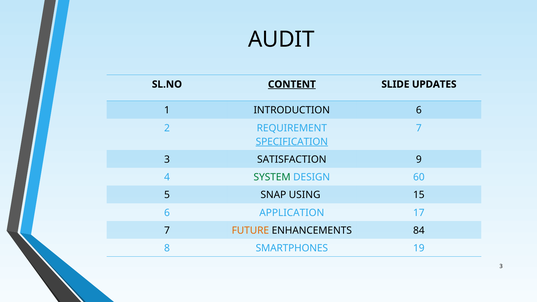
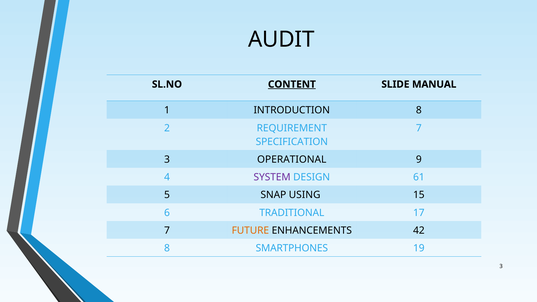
UPDATES: UPDATES -> MANUAL (434, 84)
INTRODUCTION 6: 6 -> 8 (419, 110)
SPECIFICATION underline: present -> none (292, 142)
SATISFACTION: SATISFACTION -> OPERATIONAL (292, 160)
SYSTEM colour: green -> purple (272, 177)
60: 60 -> 61 (419, 177)
APPLICATION: APPLICATION -> TRADITIONAL (292, 213)
84: 84 -> 42 (419, 230)
